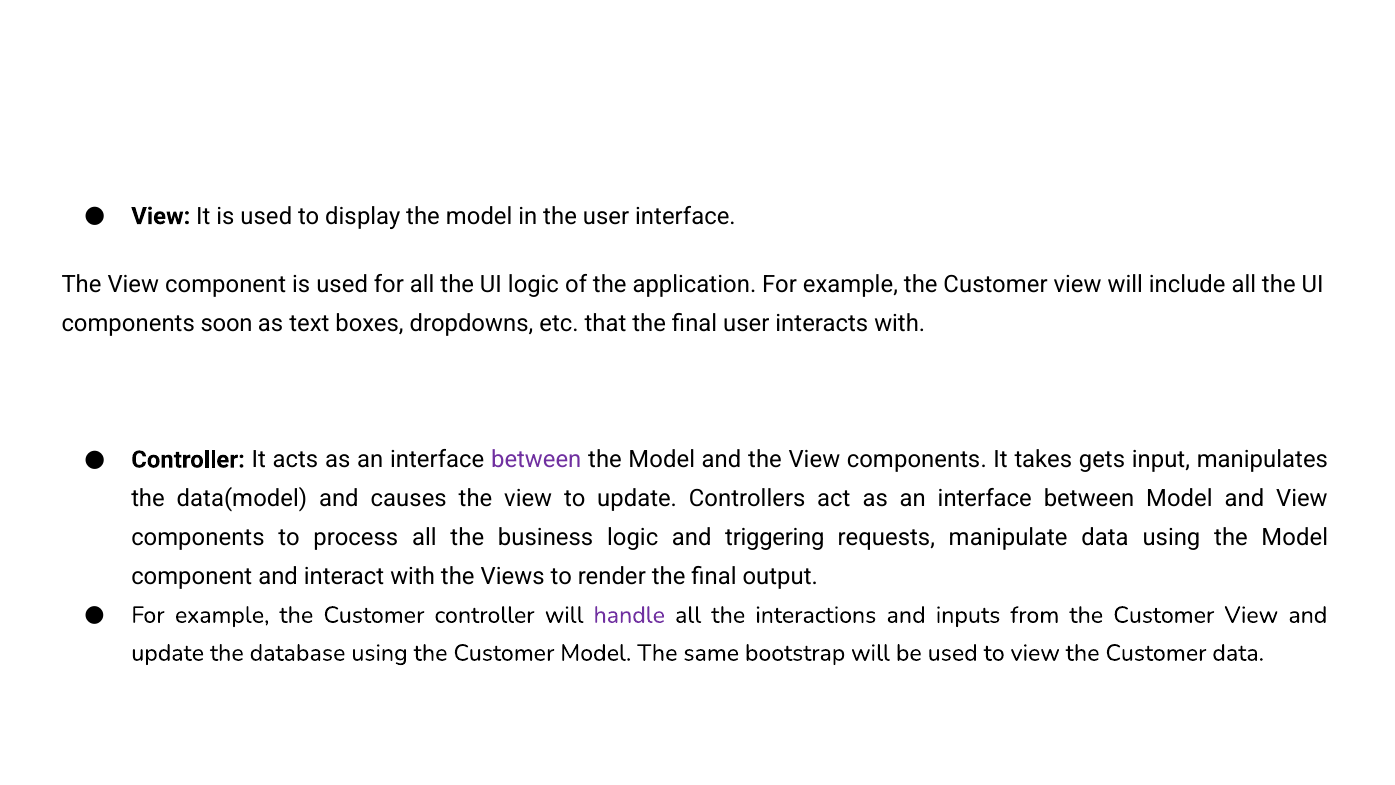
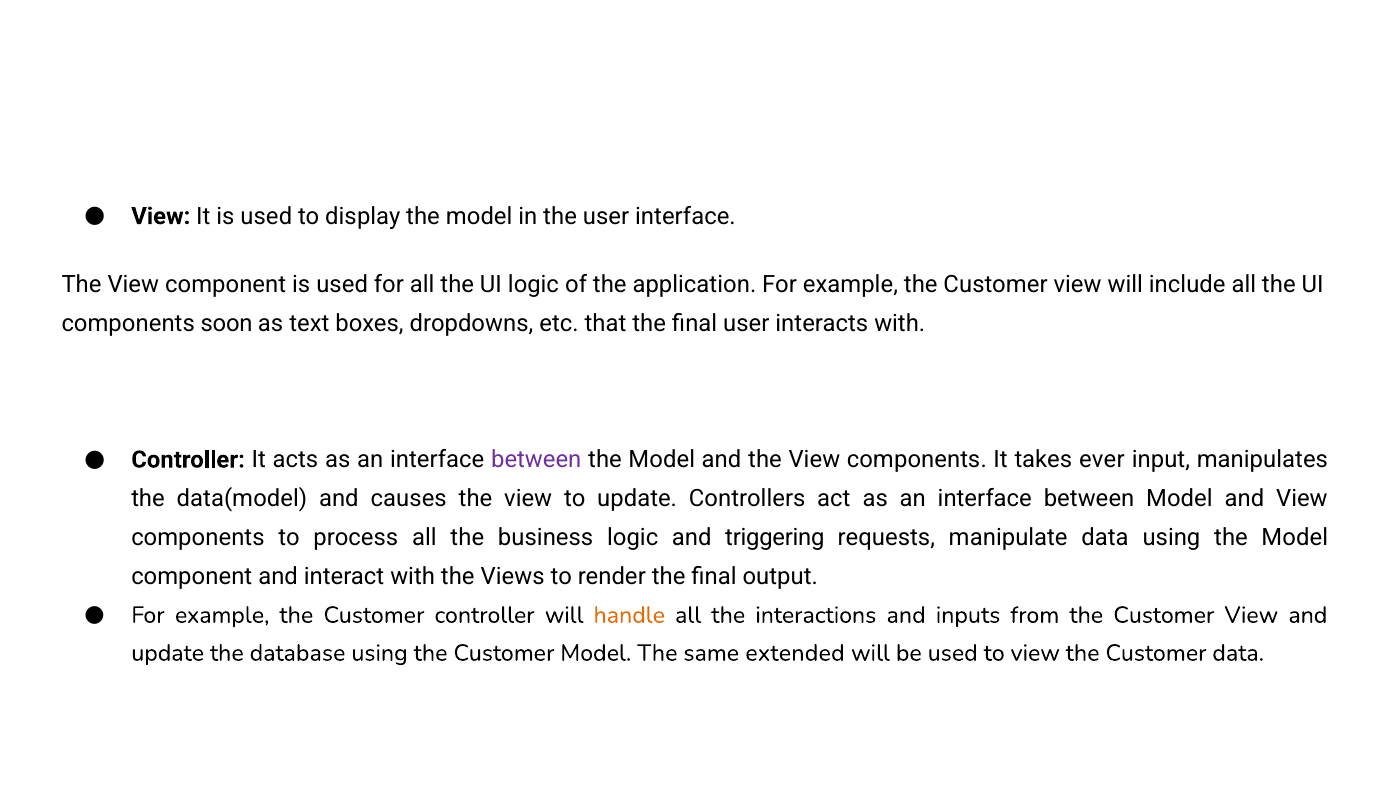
gets: gets -> ever (1102, 460)
handle colour: purple -> orange (629, 615)
bootstrap: bootstrap -> extended (795, 653)
